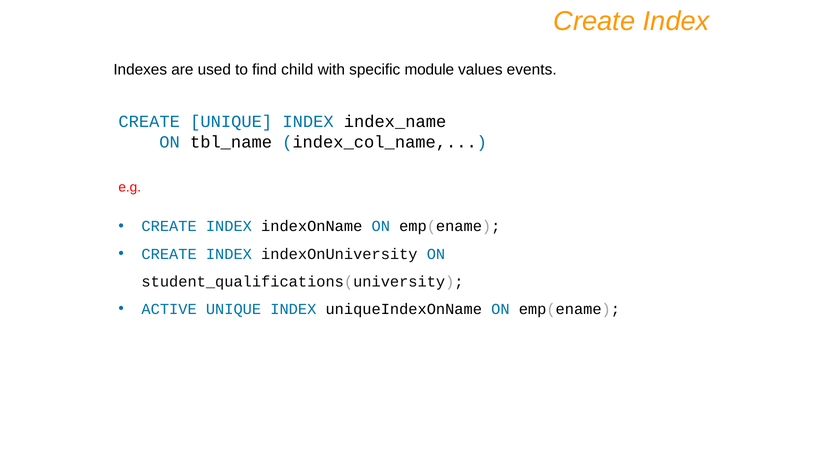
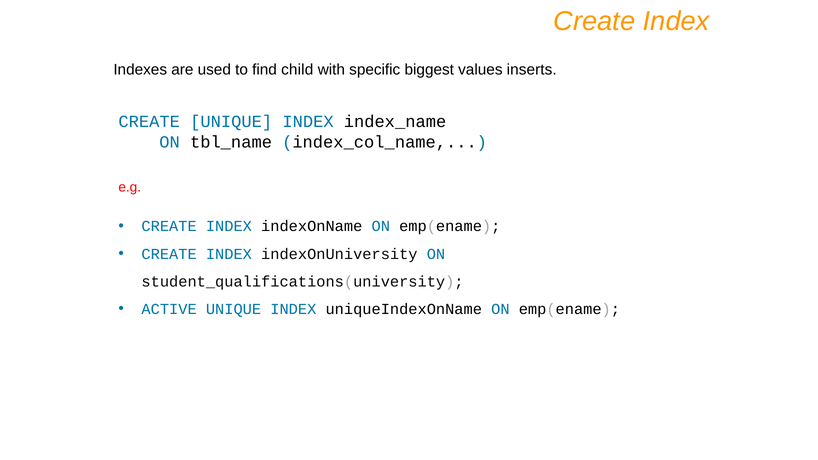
module: module -> biggest (429, 70)
events: events -> inserts (532, 70)
